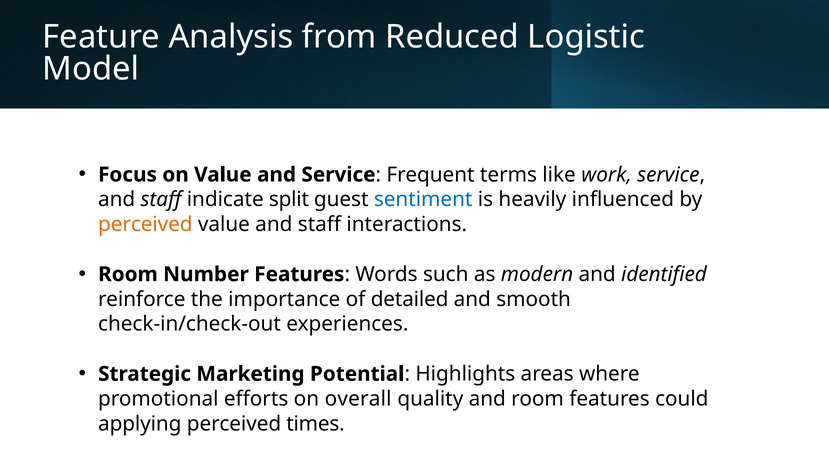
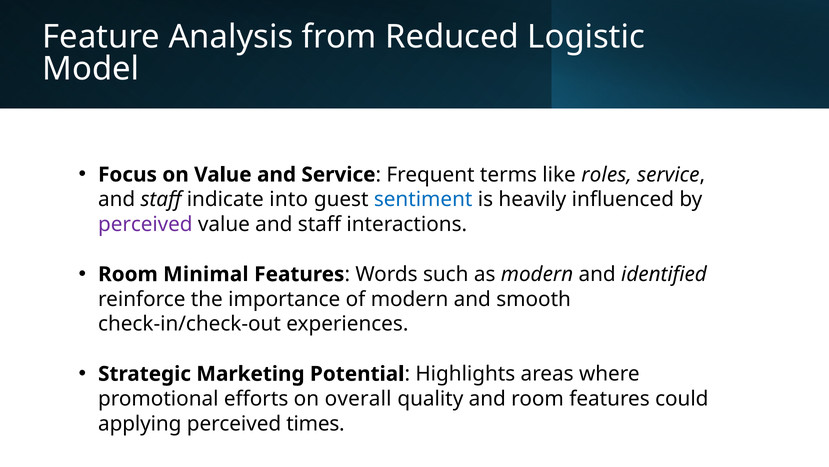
work: work -> roles (606, 174)
split: split -> into (289, 199)
perceived colour: orange -> purple (145, 224)
Number: Number -> Minimal (206, 274)
of detailed: detailed -> modern (410, 299)
